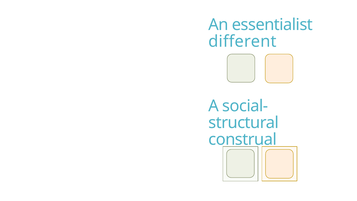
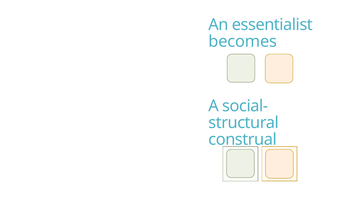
different: different -> becomes (243, 41)
